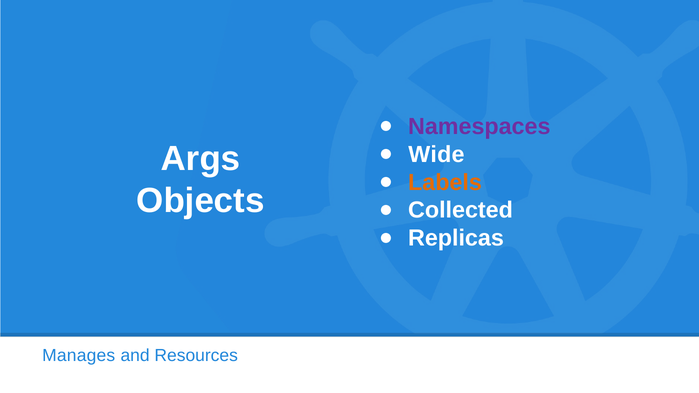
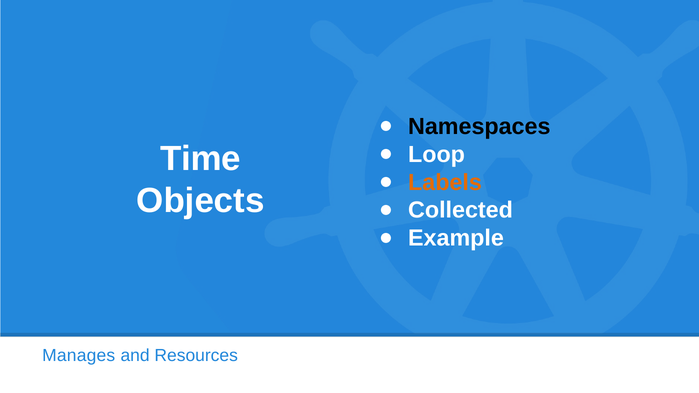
Namespaces colour: purple -> black (479, 126)
Wide: Wide -> Loop (437, 154)
Args: Args -> Time (201, 159)
Replicas: Replicas -> Example (456, 238)
